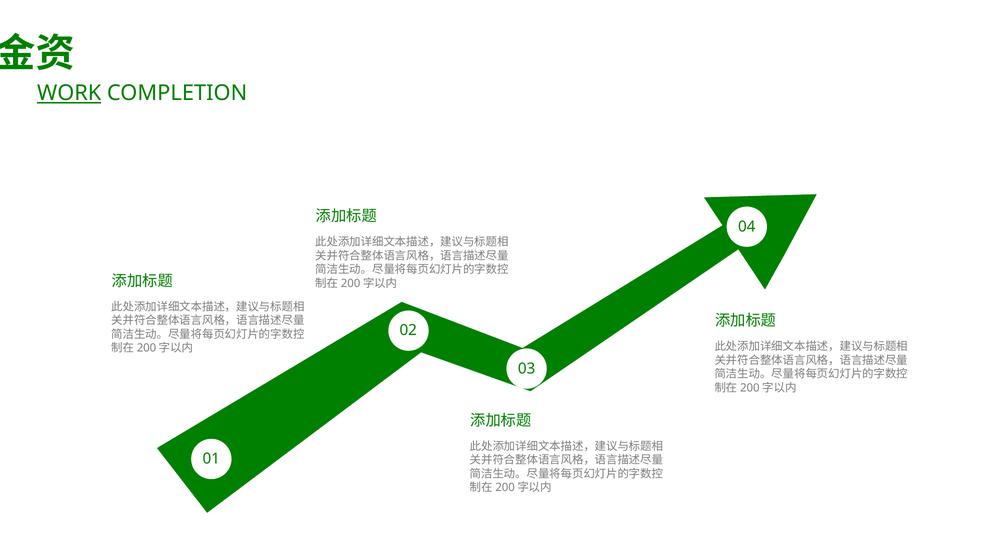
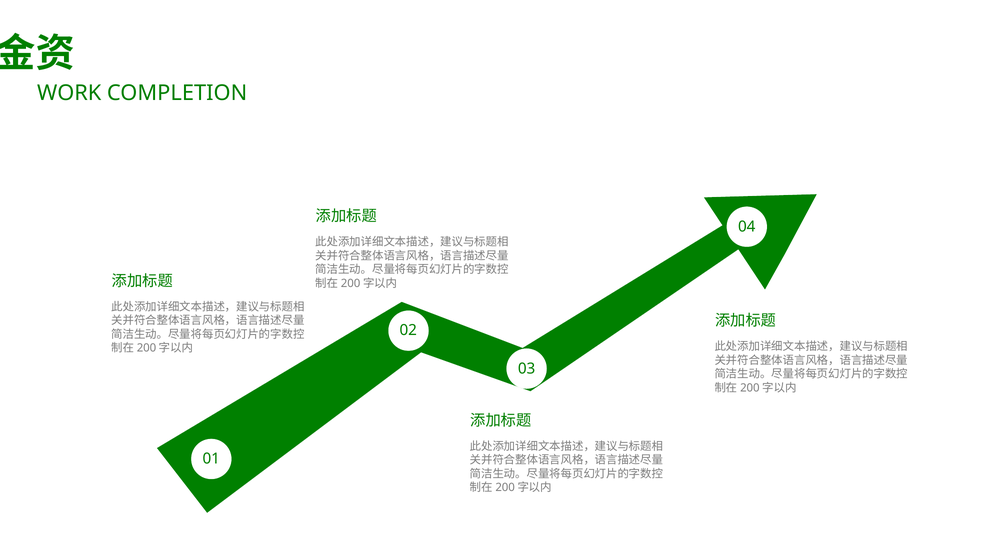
WORK underline: present -> none (69, 93)
